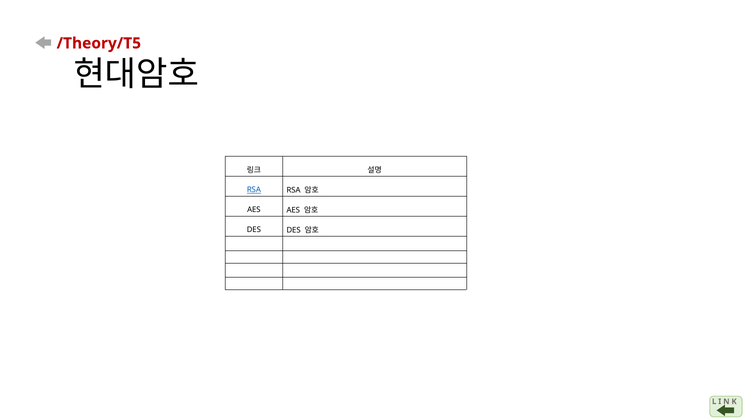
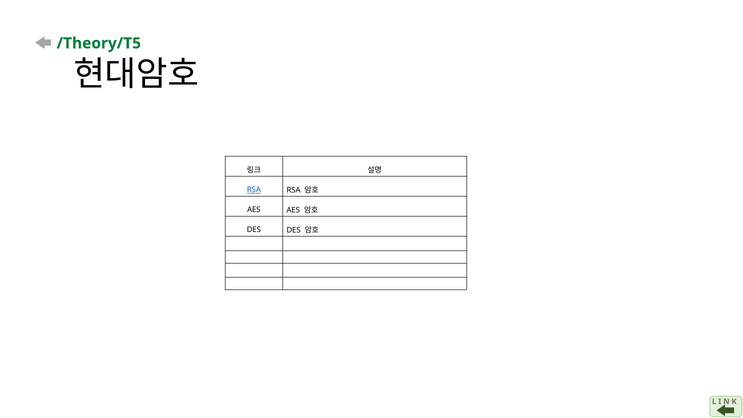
/Theory/T5 colour: red -> green (99, 43)
